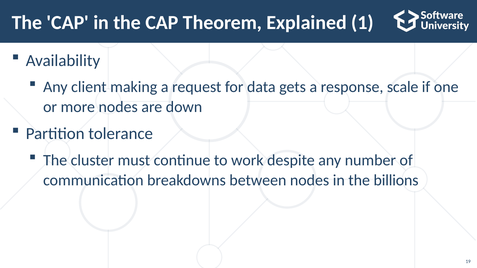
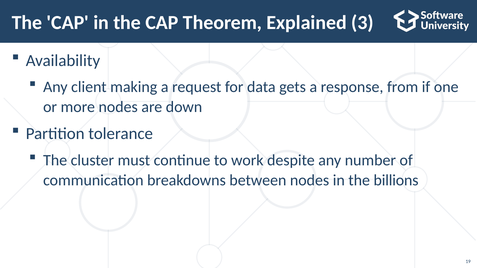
1: 1 -> 3 (362, 23)
scale: scale -> from (403, 87)
